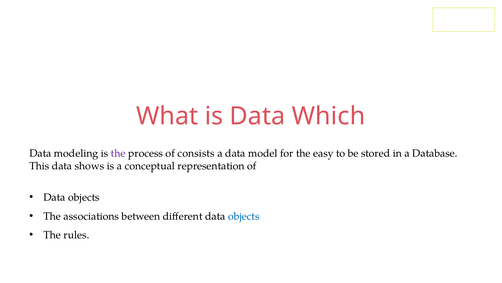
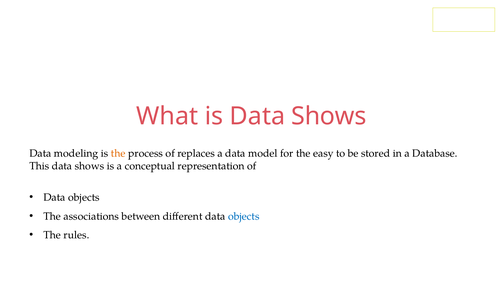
is Data Which: Which -> Shows (329, 116)
the colour: purple -> orange (118, 153)
consists: consists -> replaces (196, 153)
